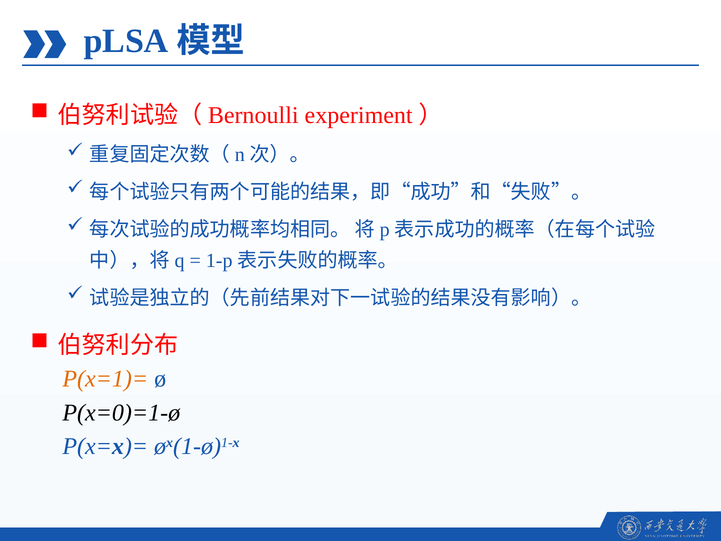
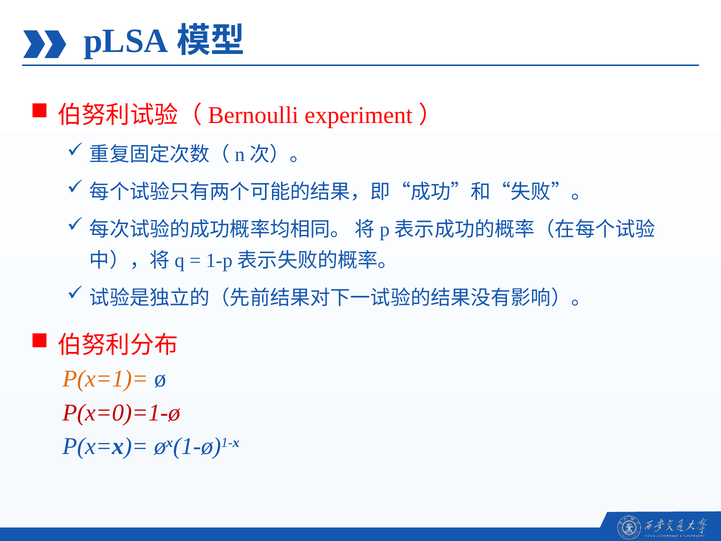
P(x=0)=1-ø colour: black -> red (121, 412)
